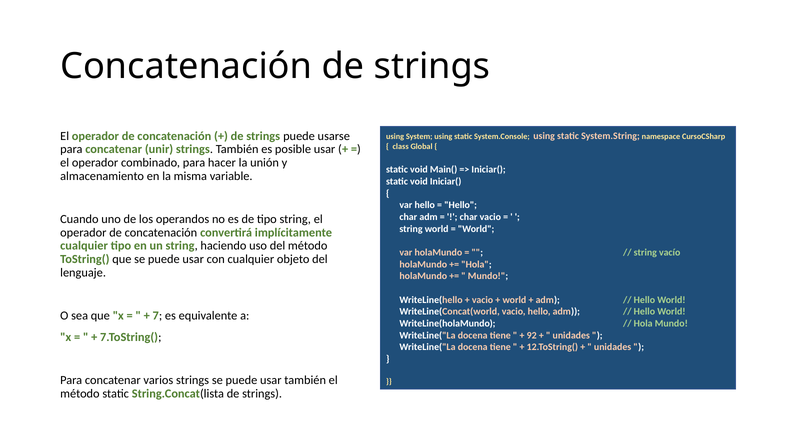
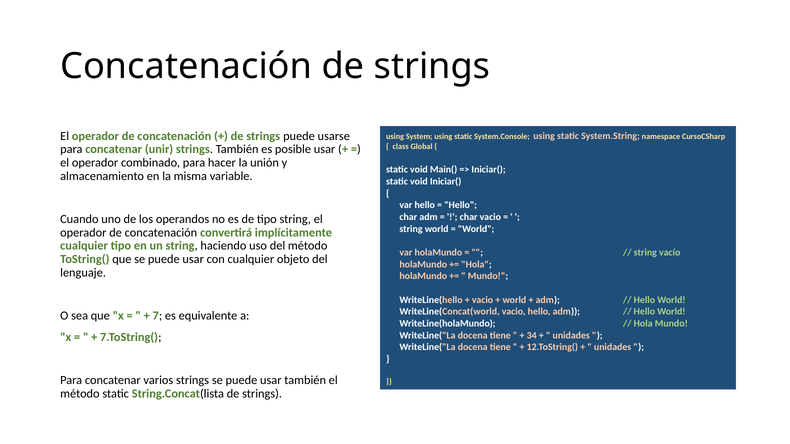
92: 92 -> 34 (532, 336)
